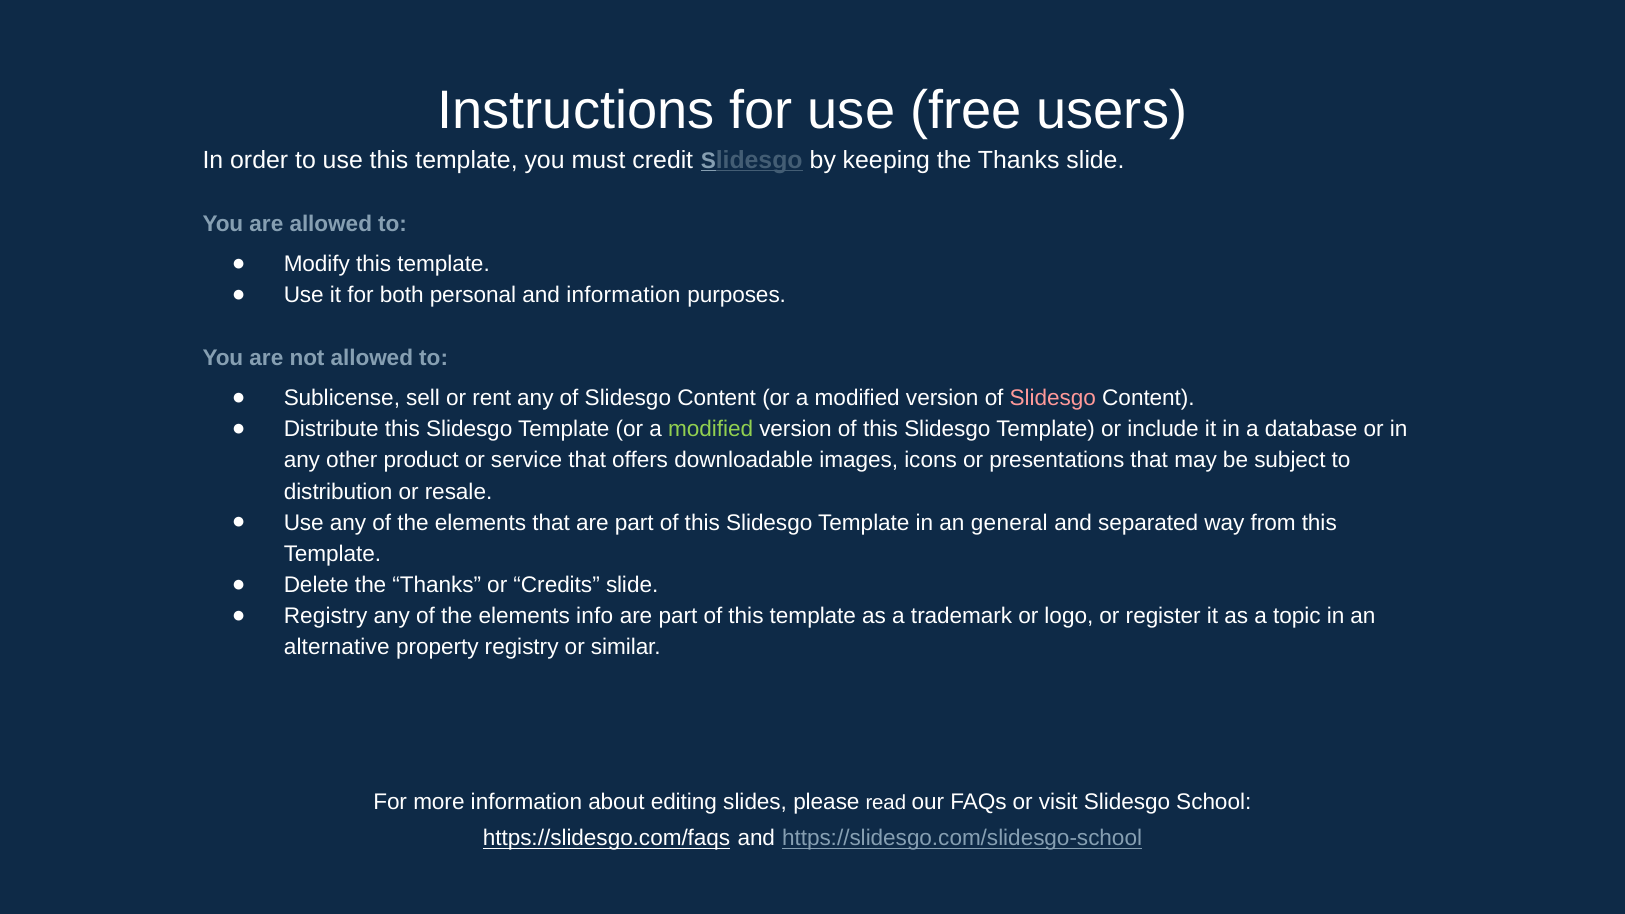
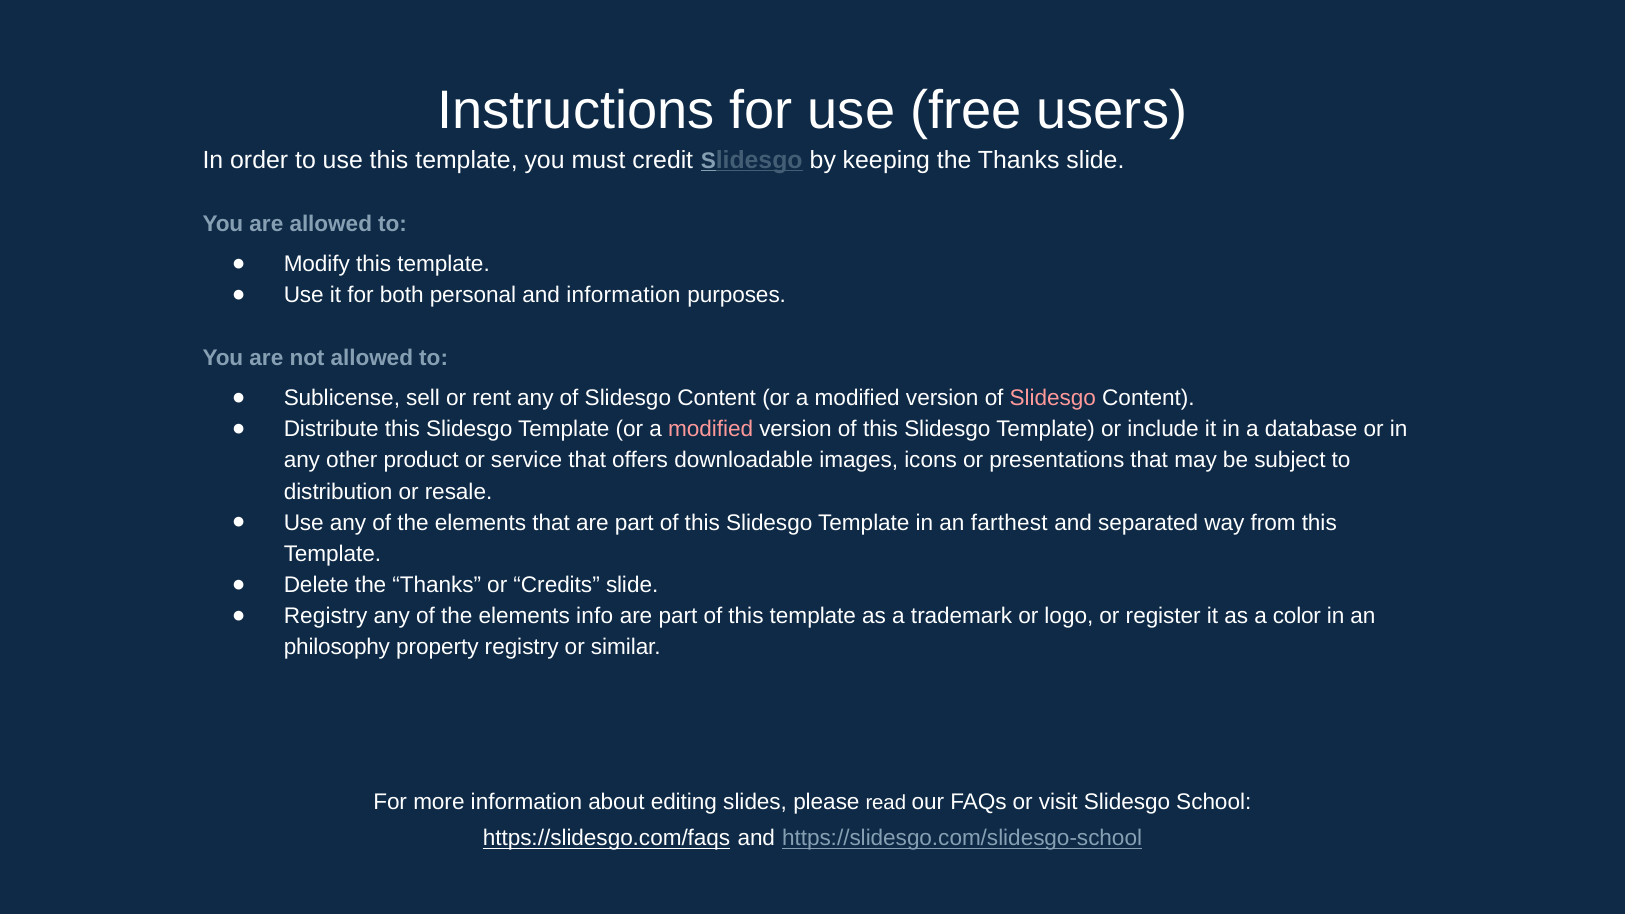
modified colour: light green -> pink (711, 429)
general: general -> farthest (1009, 523)
topic: topic -> color (1297, 616)
alternative: alternative -> philosophy (337, 647)
